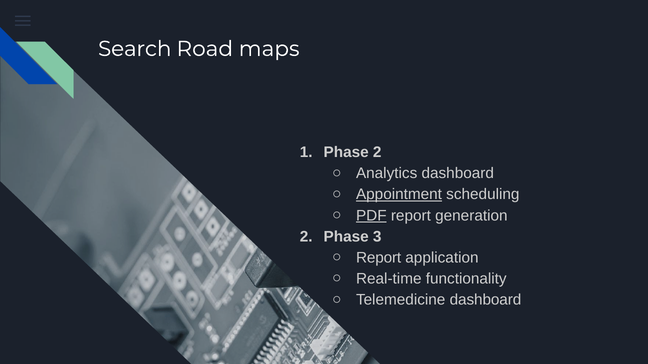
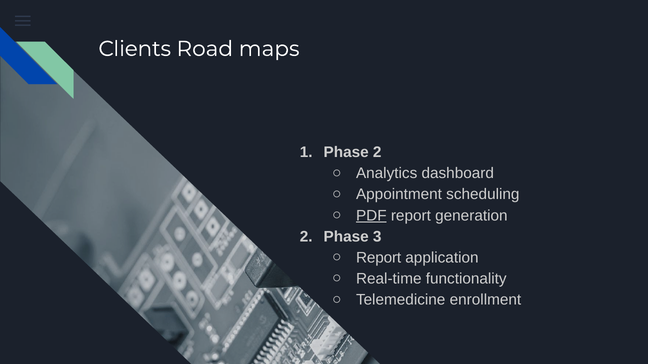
Search: Search -> Clients (135, 49)
Appointment underline: present -> none (399, 195)
Telemedicine dashboard: dashboard -> enrollment (485, 300)
